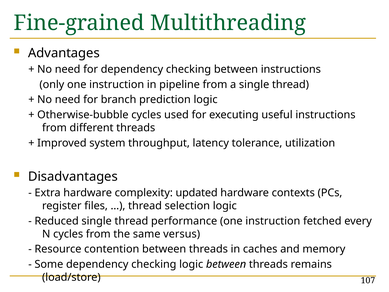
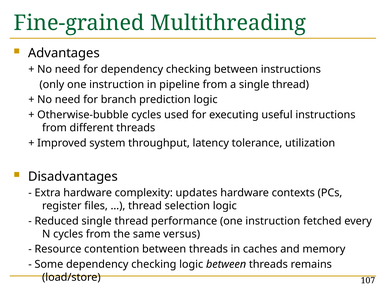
updated: updated -> updates (196, 193)
